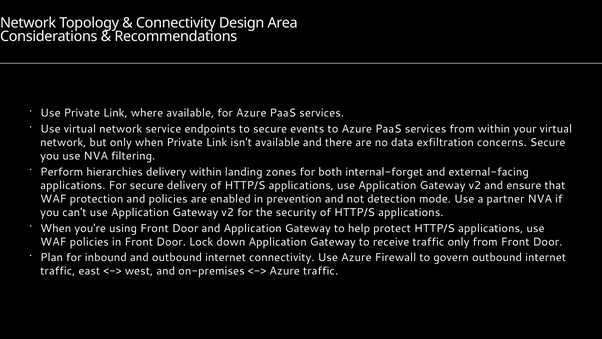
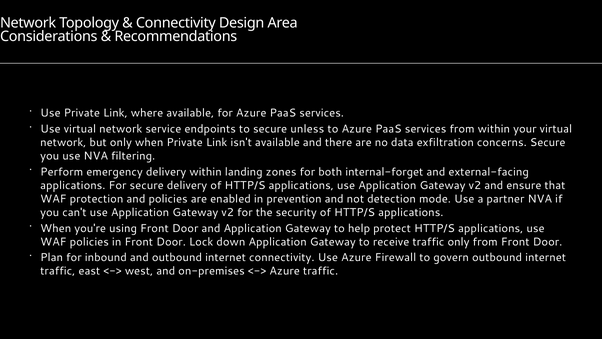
events: events -> unless (307, 129)
hierarchies: hierarchies -> emergency (115, 172)
